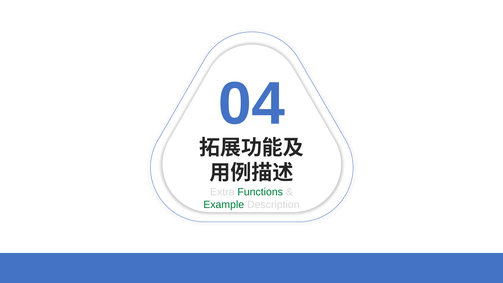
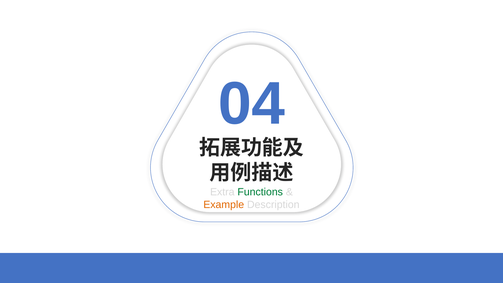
Example colour: green -> orange (224, 205)
